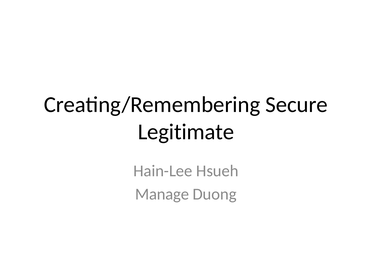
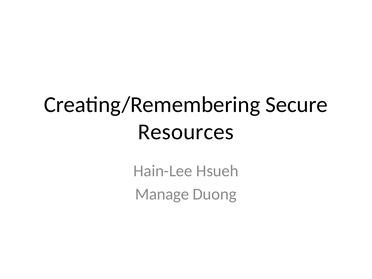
Legitimate: Legitimate -> Resources (186, 132)
